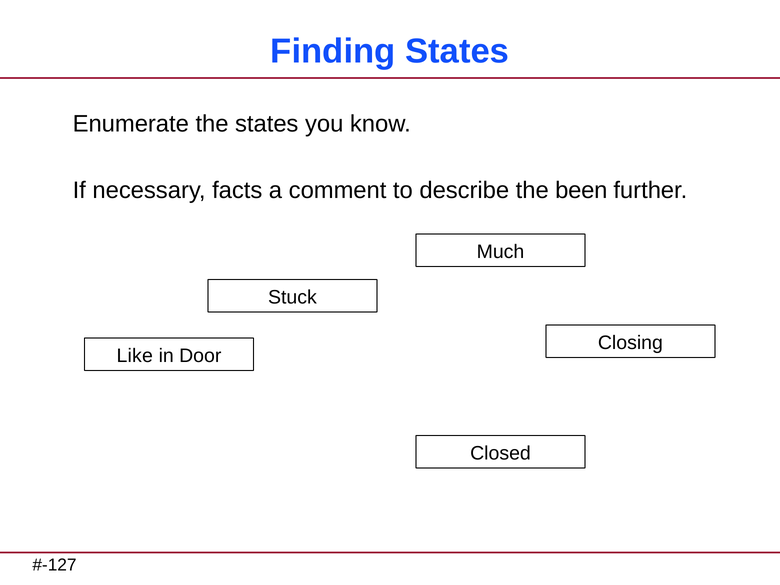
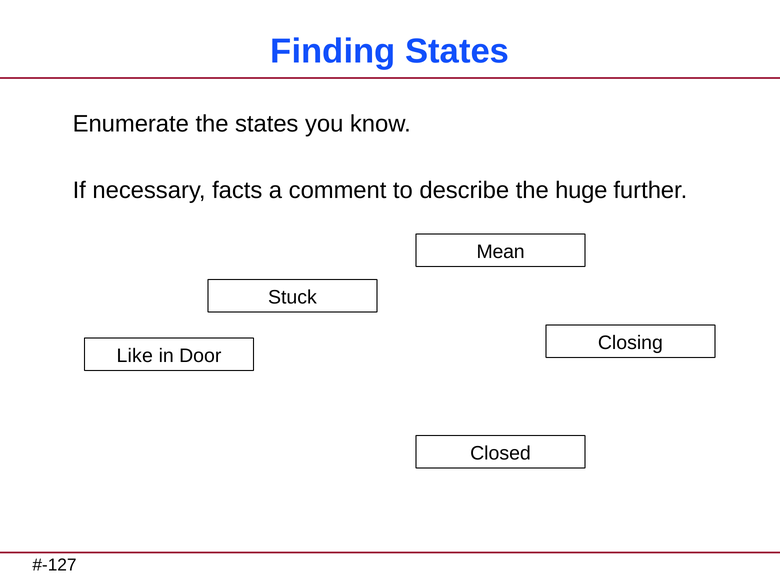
been: been -> huge (581, 190)
Much: Much -> Mean (501, 252)
